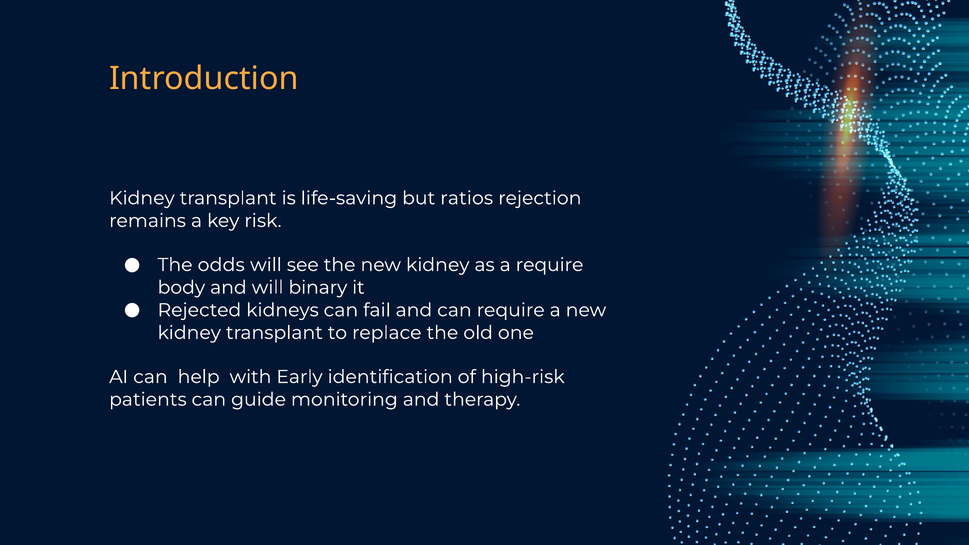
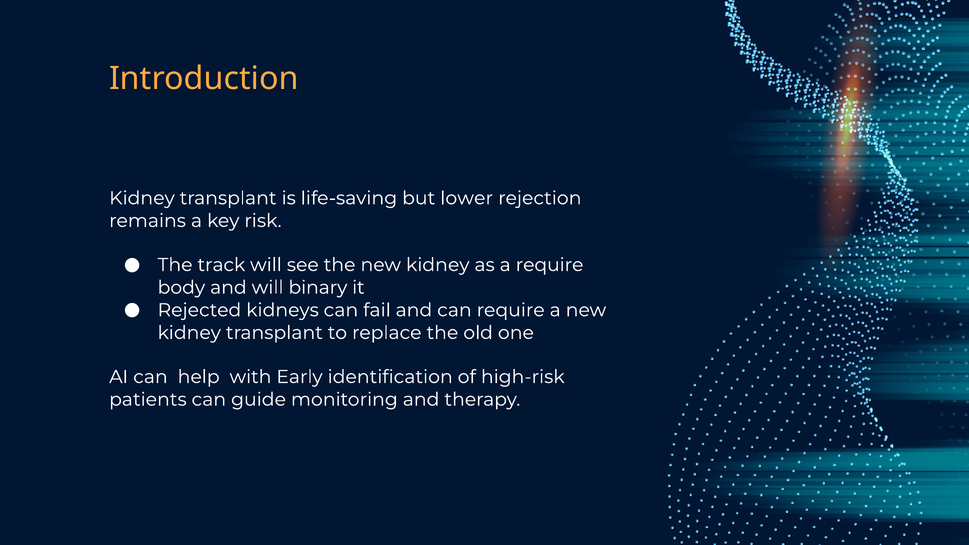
ratios: ratios -> lower (467, 198)
odds: odds -> track (221, 265)
